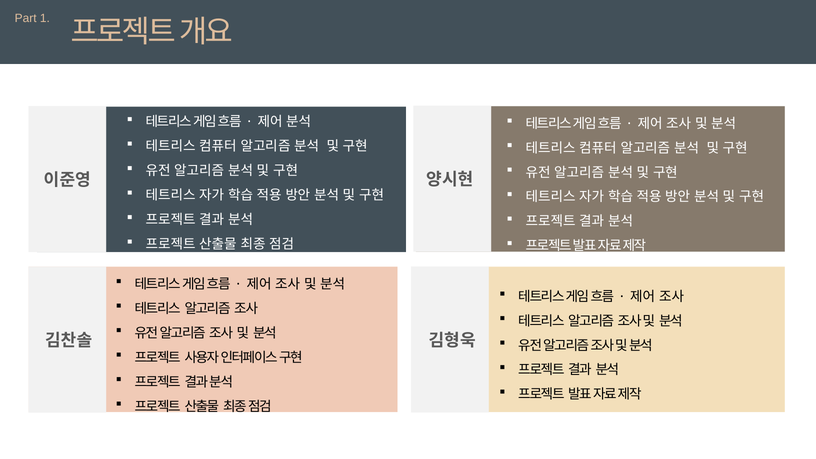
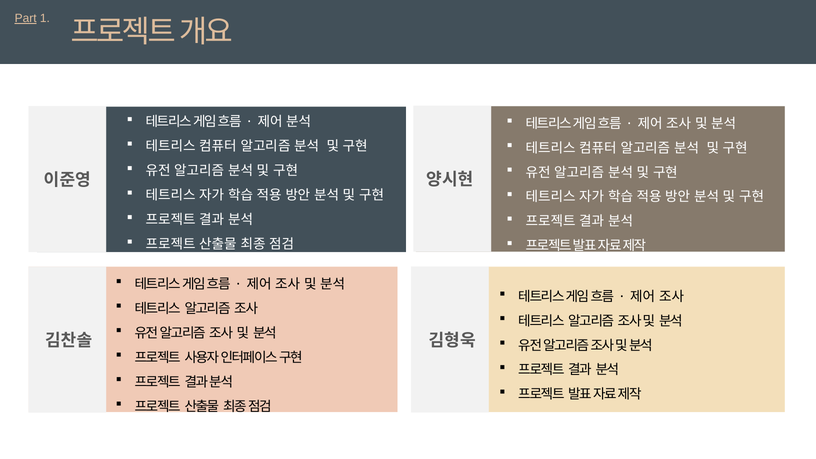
Part underline: none -> present (26, 18)
